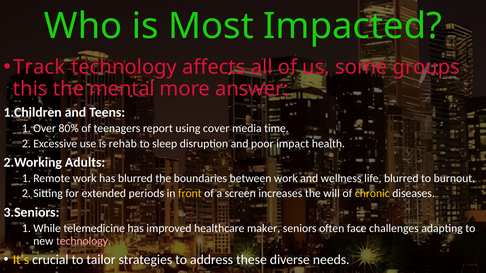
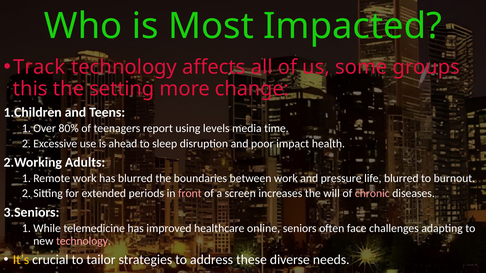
mental: mental -> setting (122, 89)
answer: answer -> change (252, 89)
cover: cover -> levels (216, 129)
rehab: rehab -> ahead (123, 144)
wellness: wellness -> pressure (341, 179)
front colour: yellow -> pink (190, 194)
chronic colour: yellow -> pink (372, 194)
maker: maker -> online (264, 229)
